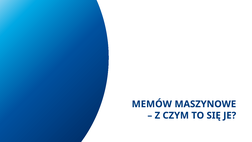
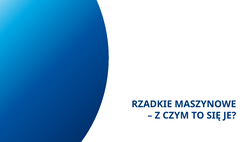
MEMÓW: MEMÓW -> RZADKIE (152, 104)
